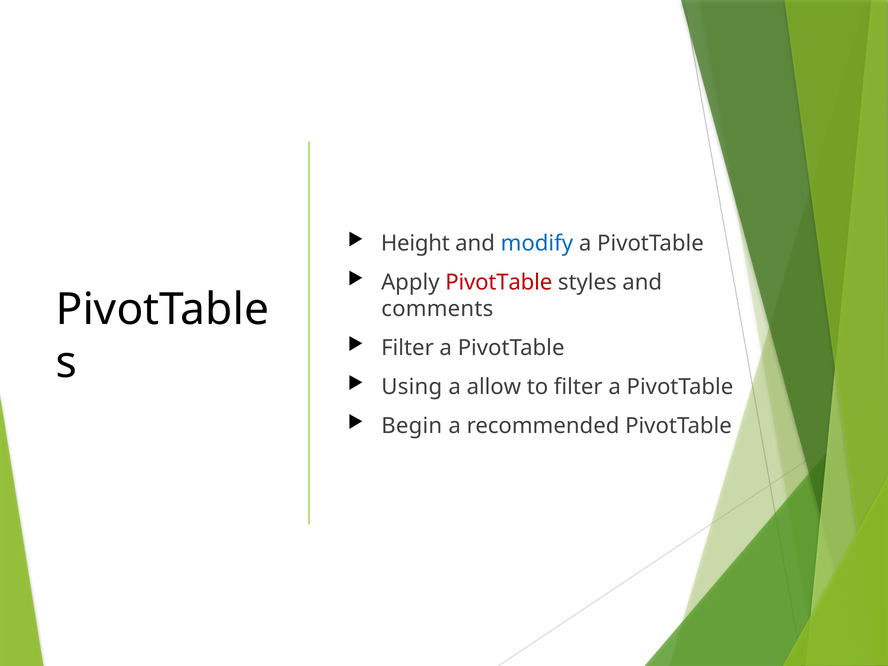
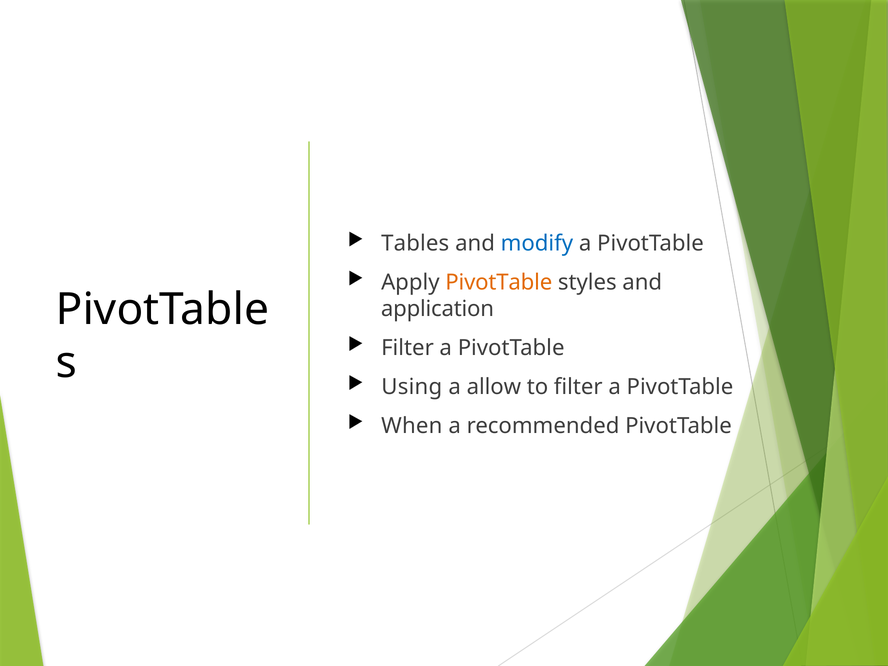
Height: Height -> Tables (415, 243)
PivotTable colour: red -> orange (499, 282)
comments: comments -> application (437, 309)
Begin: Begin -> When (412, 426)
